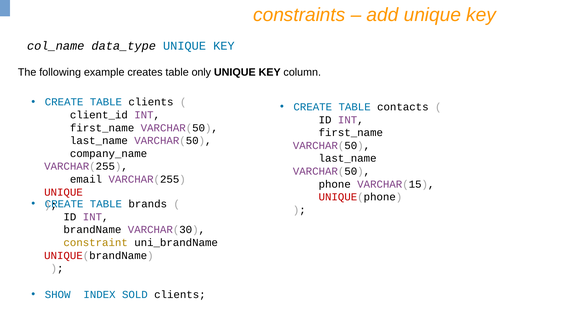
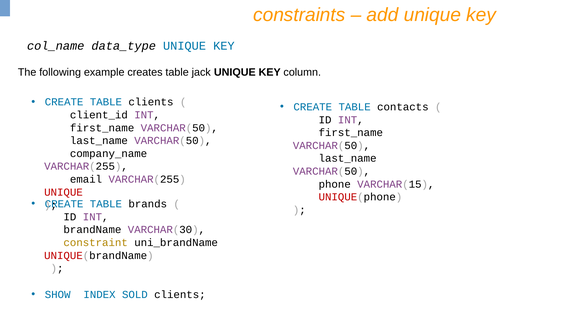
only: only -> jack (201, 72)
